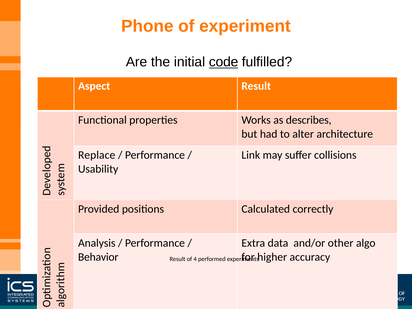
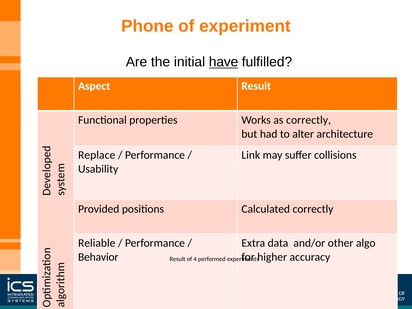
code: code -> have (224, 62)
as describes: describes -> correctly (309, 120)
Analysis: Analysis -> Reliable (97, 243)
